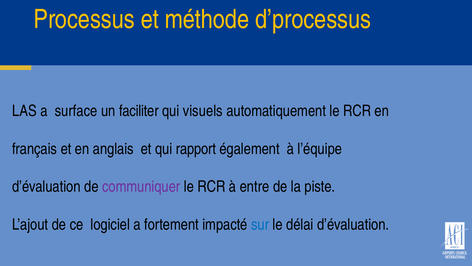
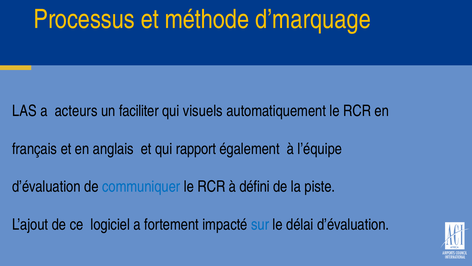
d’processus: d’processus -> d’marquage (313, 20)
surface: surface -> acteurs (76, 111)
communiquer colour: purple -> blue (141, 186)
entre: entre -> défini (255, 186)
